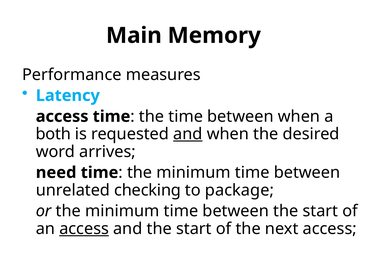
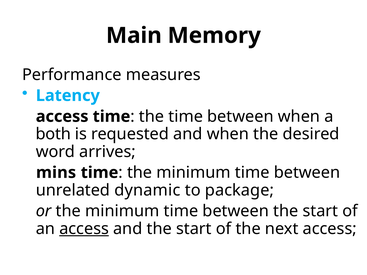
and underline: present -> none (188, 134)
need: need -> mins (56, 173)
checking: checking -> dynamic (147, 190)
